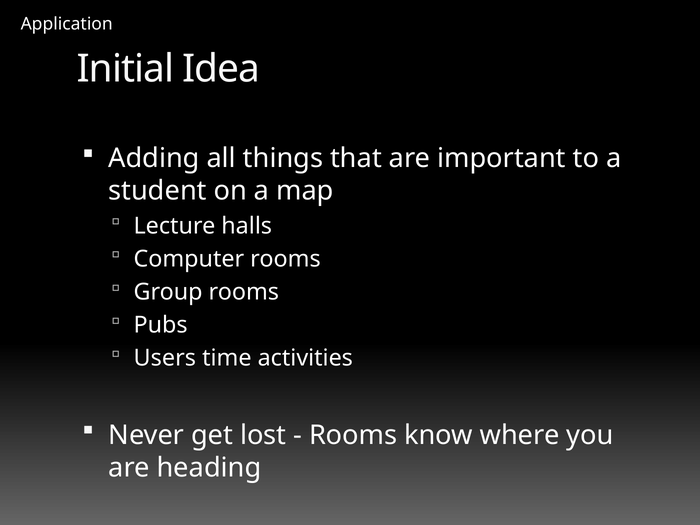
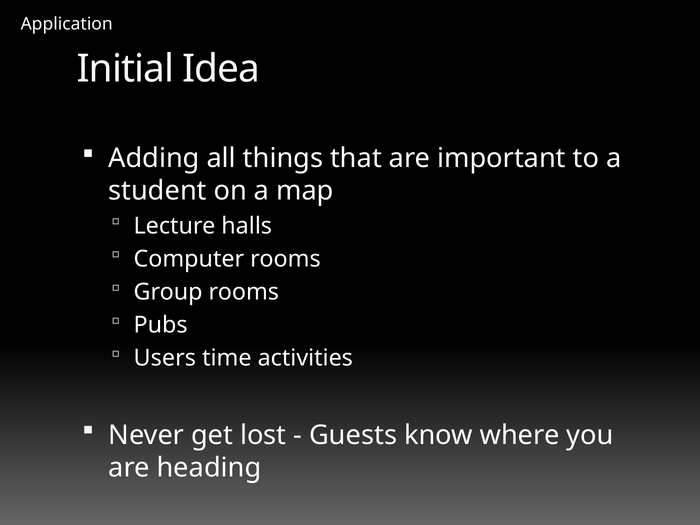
Rooms: Rooms -> Guests (353, 435)
